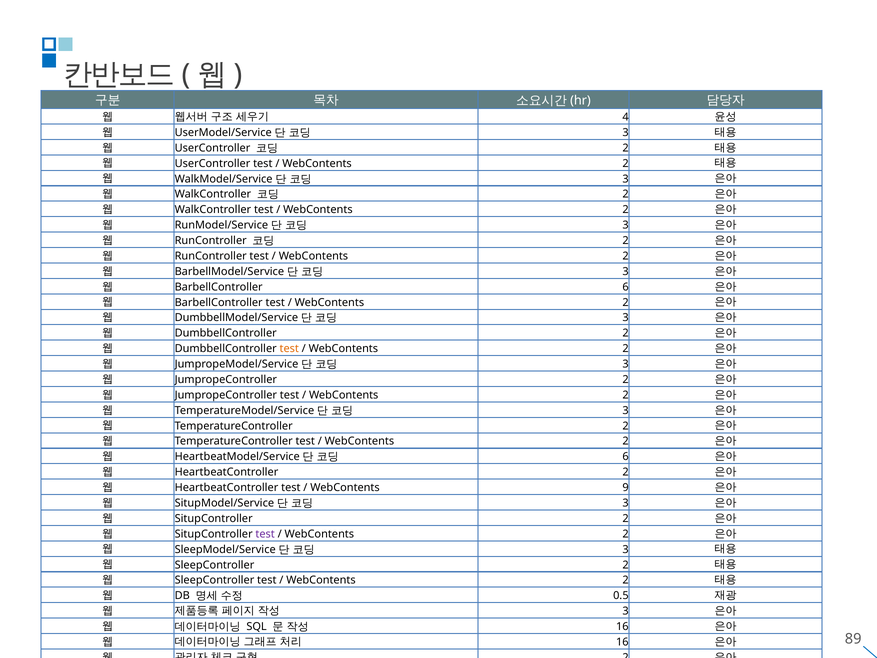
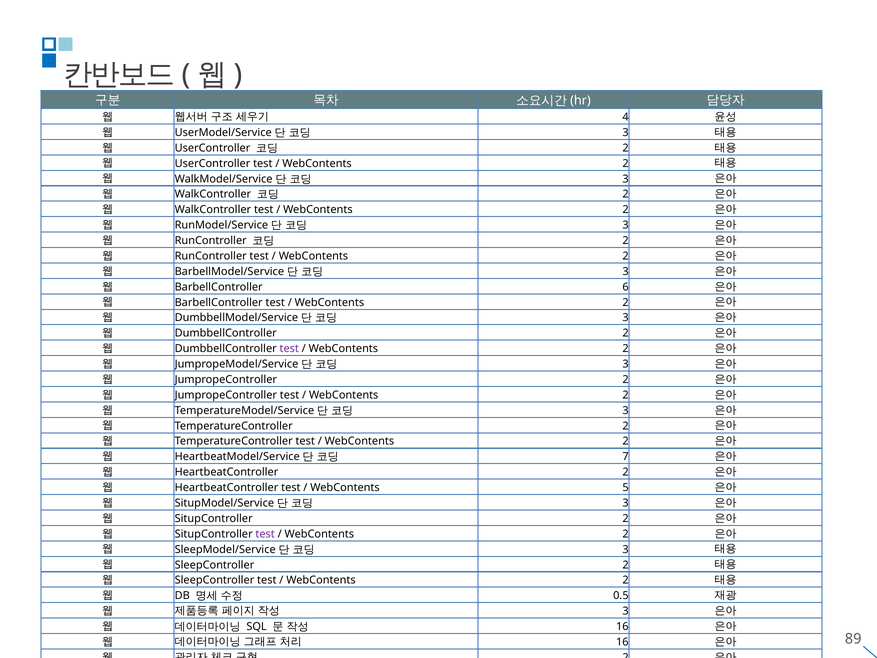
test colour: orange -> purple (289, 349)
6: 6 -> 7 (626, 457)
9: 9 -> 5 (626, 487)
